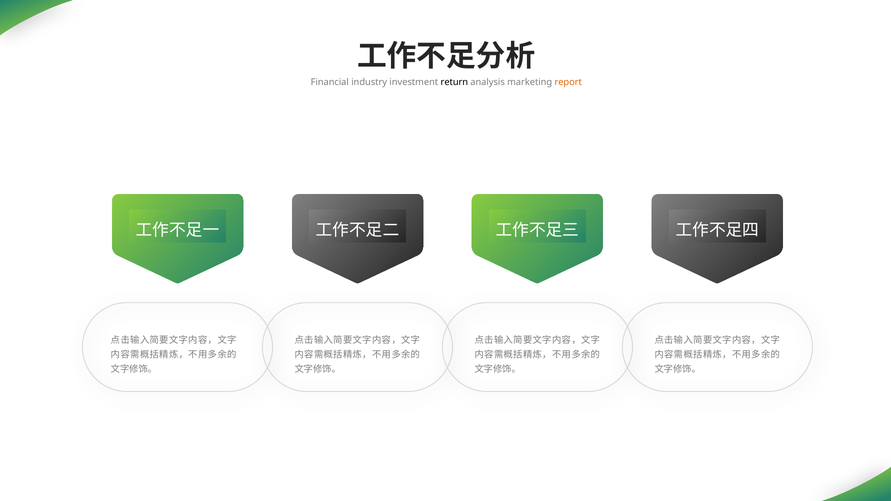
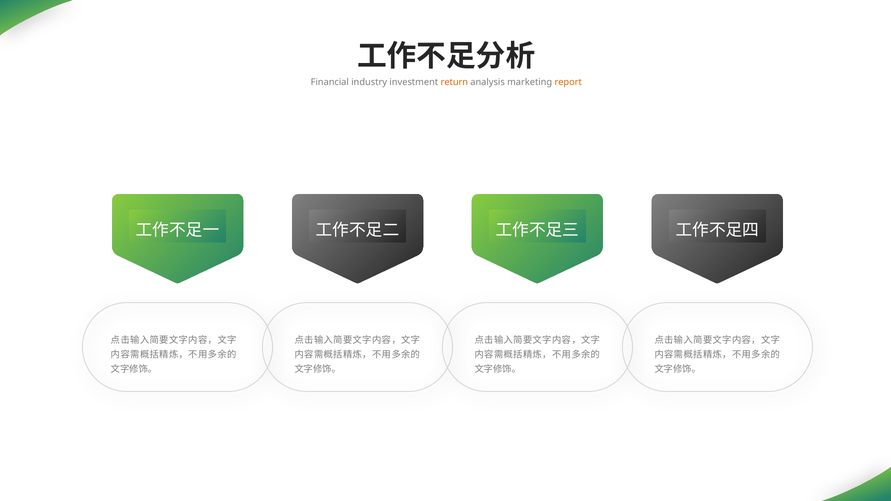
return colour: black -> orange (454, 82)
